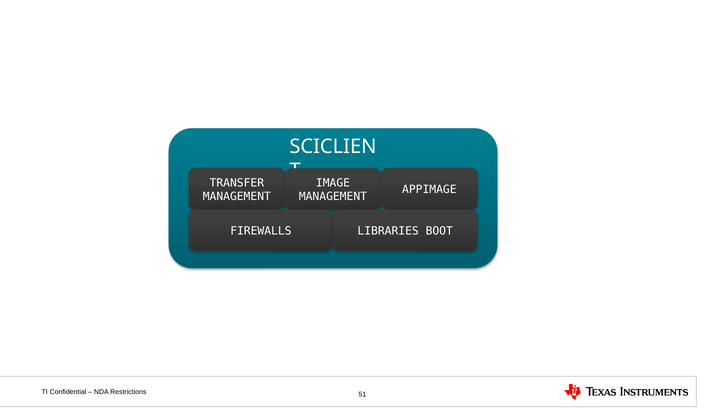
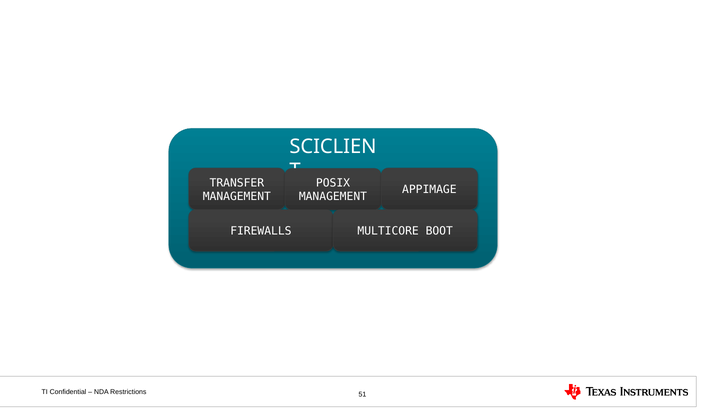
IMAGE: IMAGE -> POSIX (333, 183)
LIBRARIES: LIBRARIES -> MULTICORE (388, 231)
